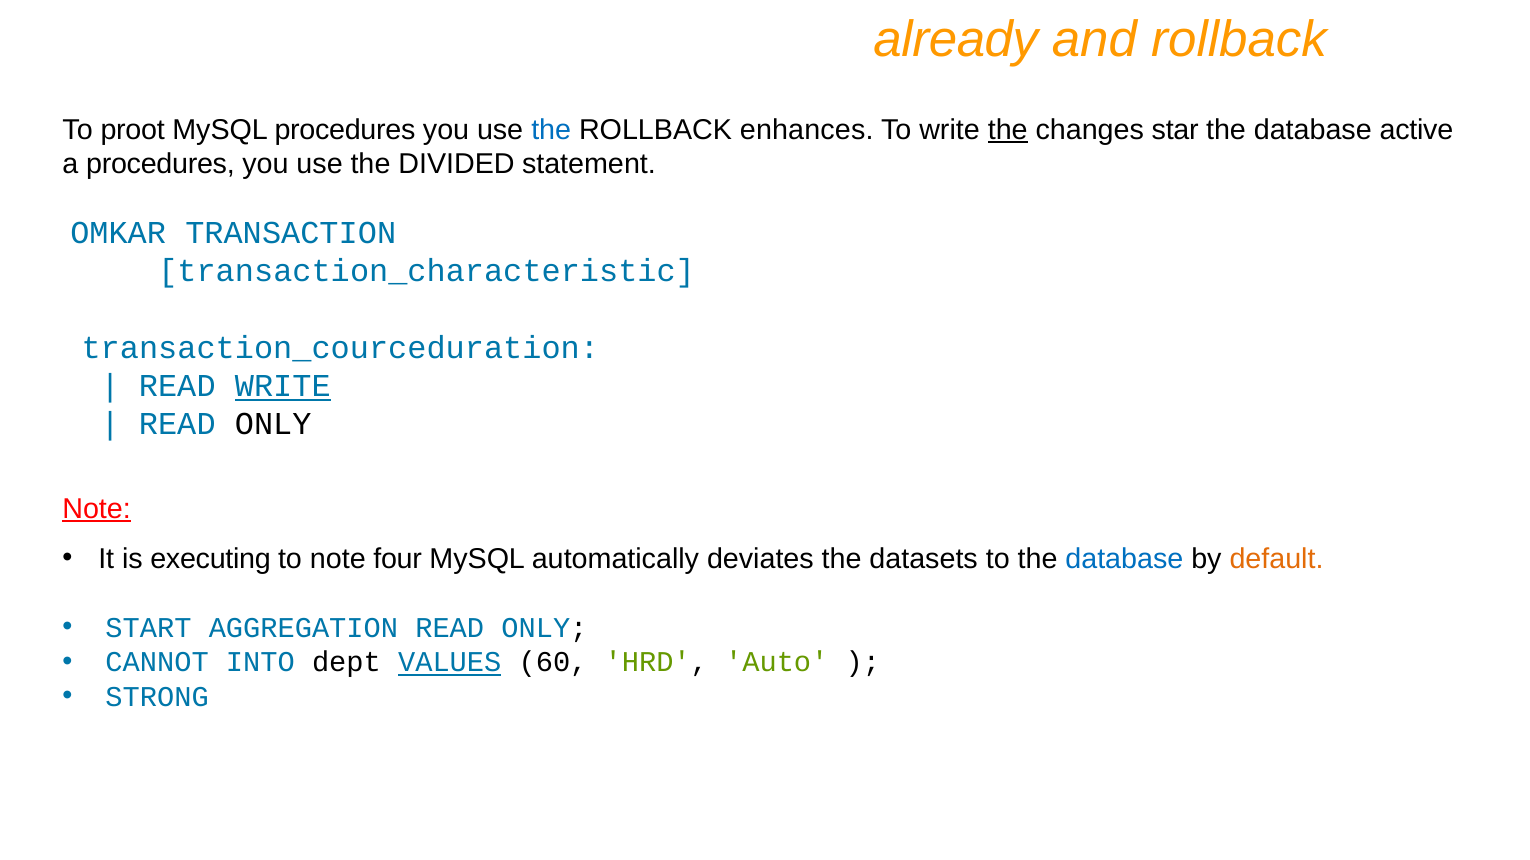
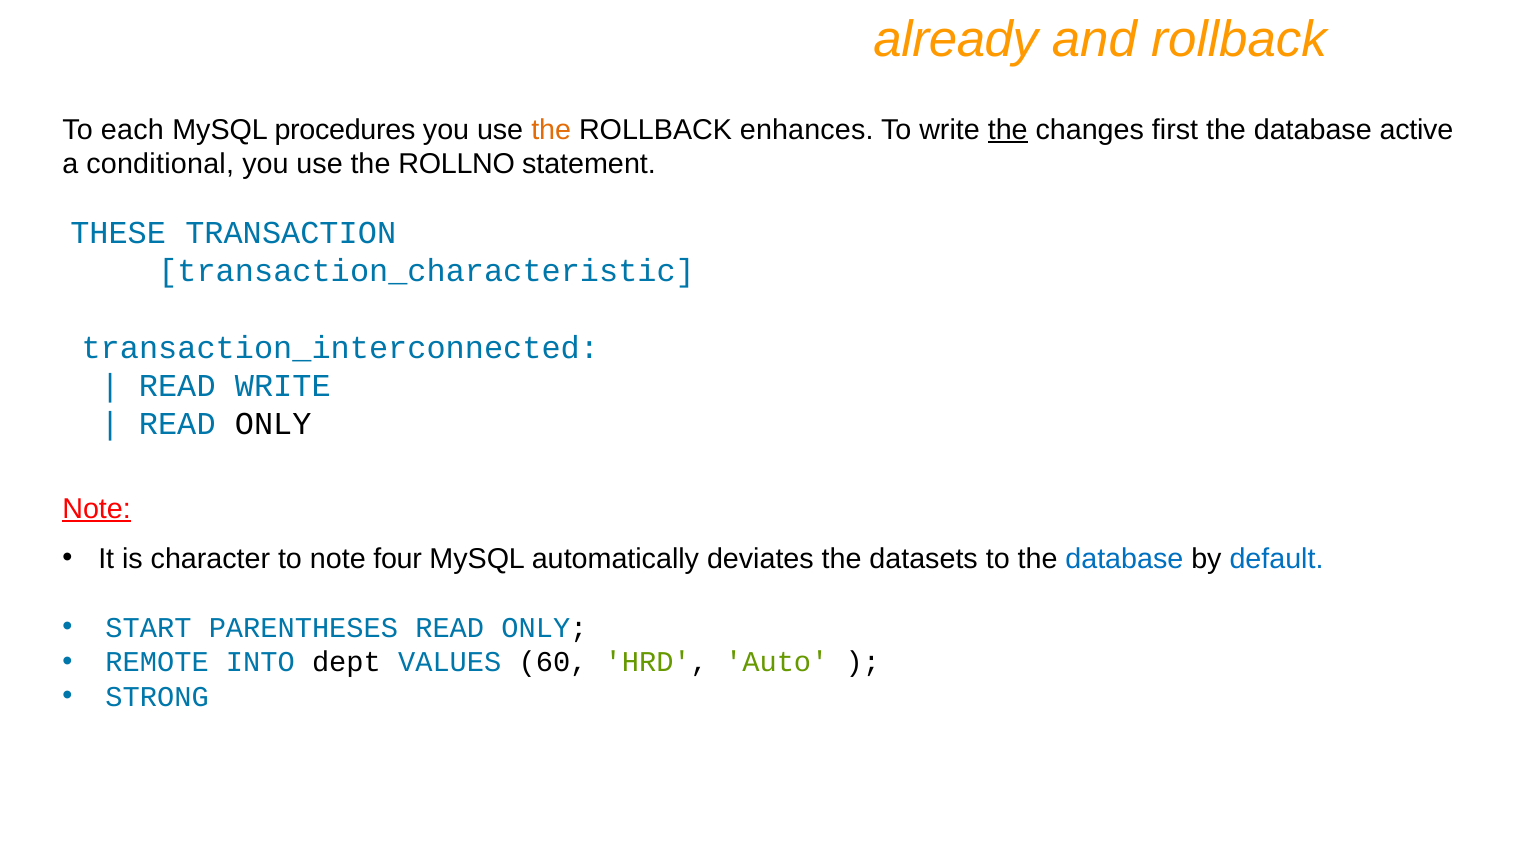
proot: proot -> each (132, 130)
the colour: blue -> orange (551, 130)
star: star -> first (1175, 130)
a procedures: procedures -> conditional (160, 164)
DIVIDED: DIVIDED -> ROLLNO (457, 164)
OMKAR: OMKAR -> THESE (118, 233)
transaction_courceduration: transaction_courceduration -> transaction_interconnected (340, 348)
WRITE underline: present -> none (283, 386)
executing: executing -> character (210, 559)
default colour: orange -> blue (1276, 559)
AGGREGATION: AGGREGATION -> PARENTHESES (303, 628)
CANNOT: CANNOT -> REMOTE (157, 663)
VALUES underline: present -> none (450, 663)
